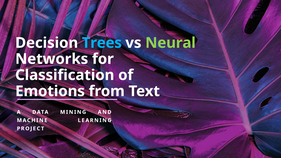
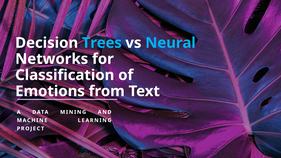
Neural colour: light green -> light blue (171, 43)
